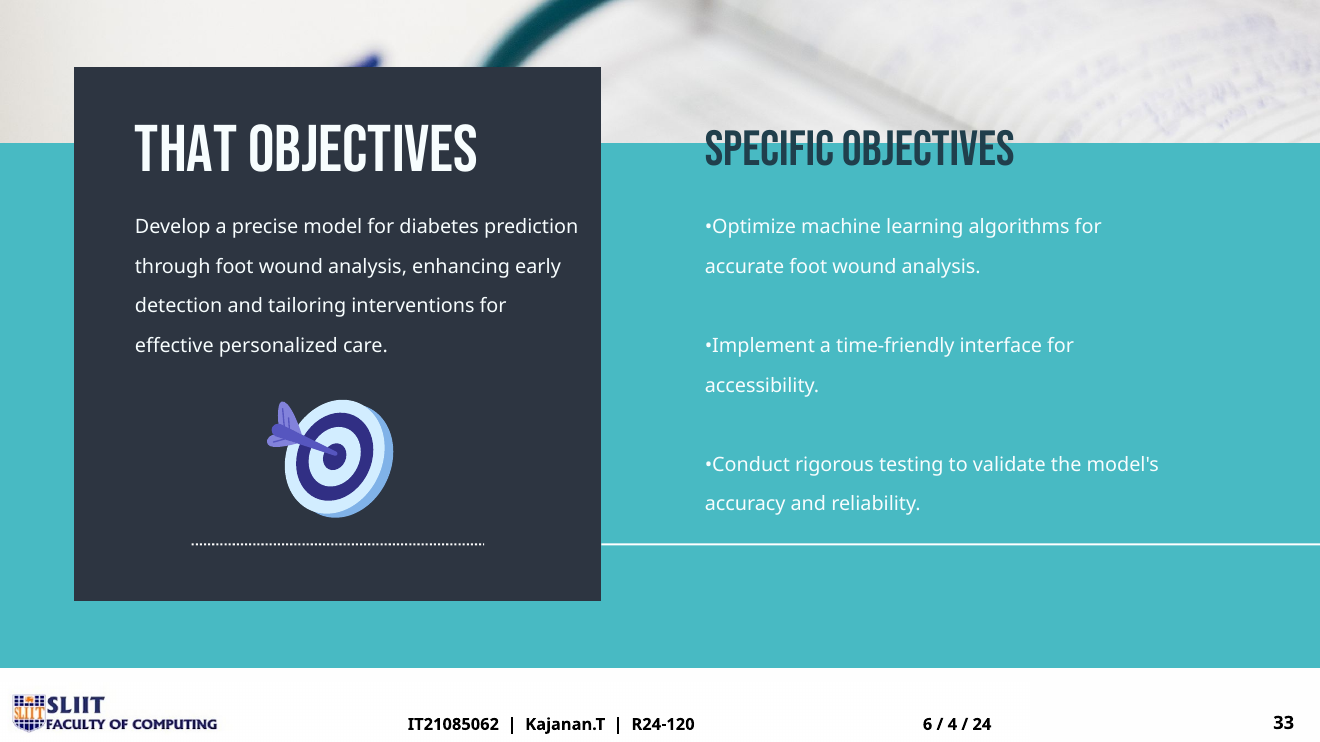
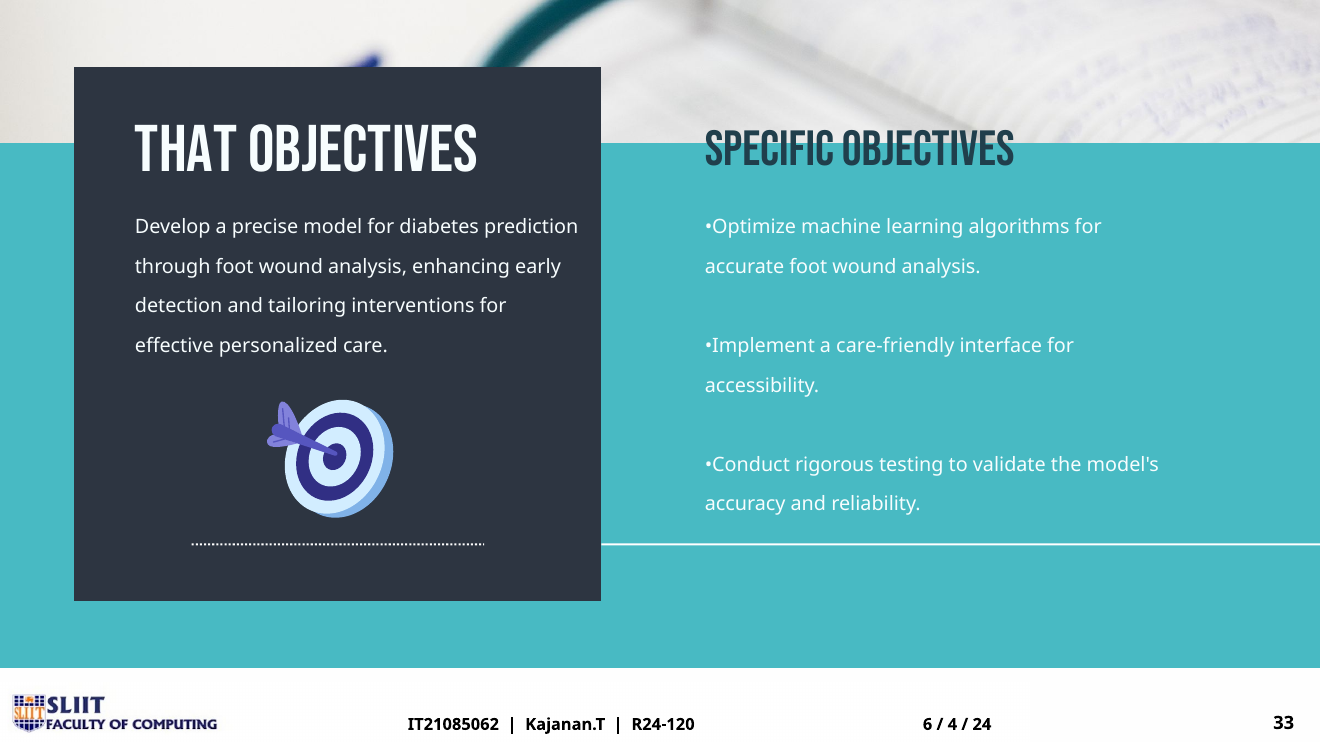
time-friendly: time-friendly -> care-friendly (895, 346)
